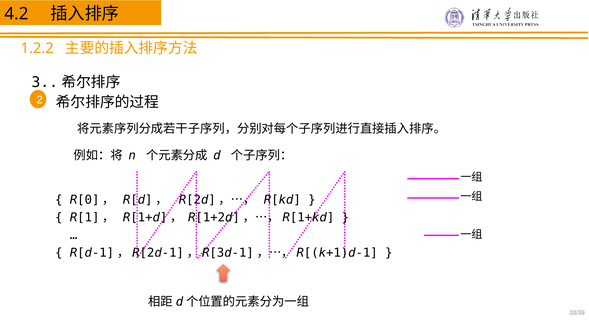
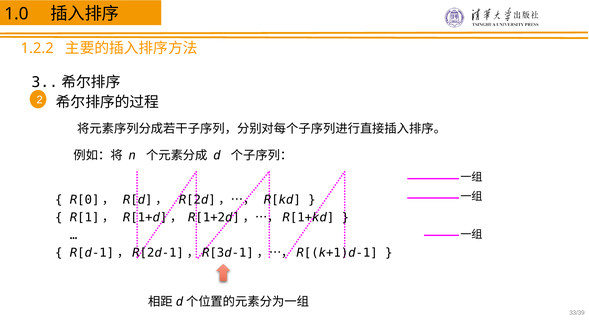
4.2: 4.2 -> 1.0 (16, 14)
